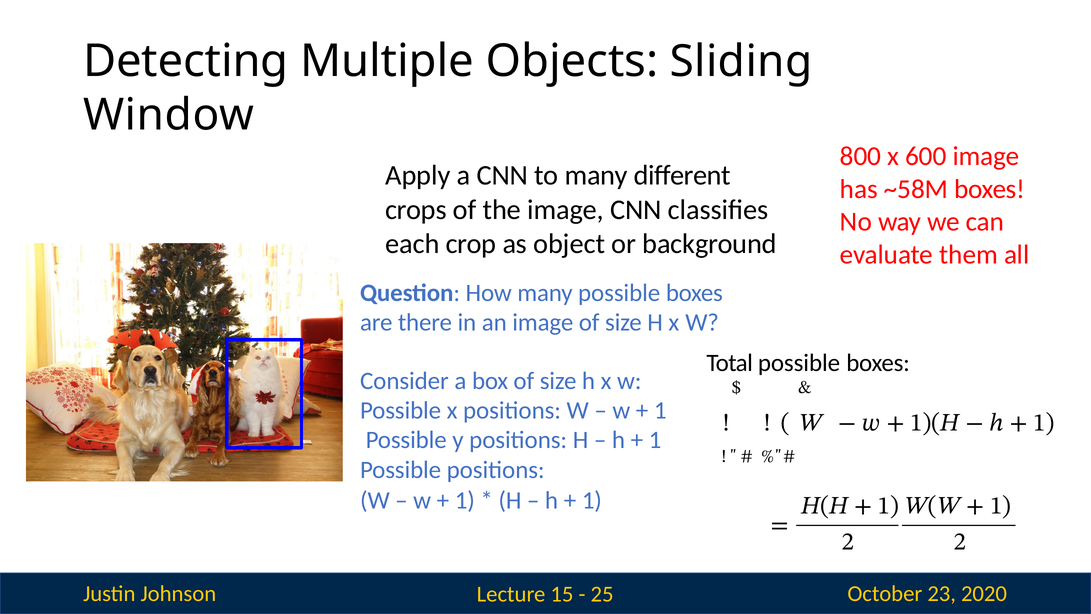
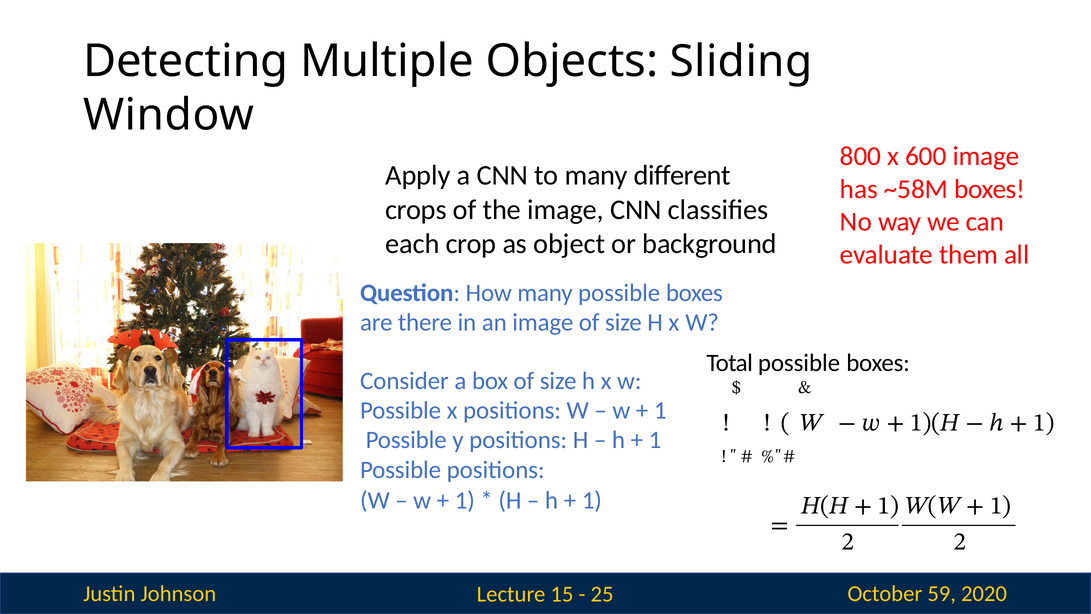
23: 23 -> 59 (942, 594)
